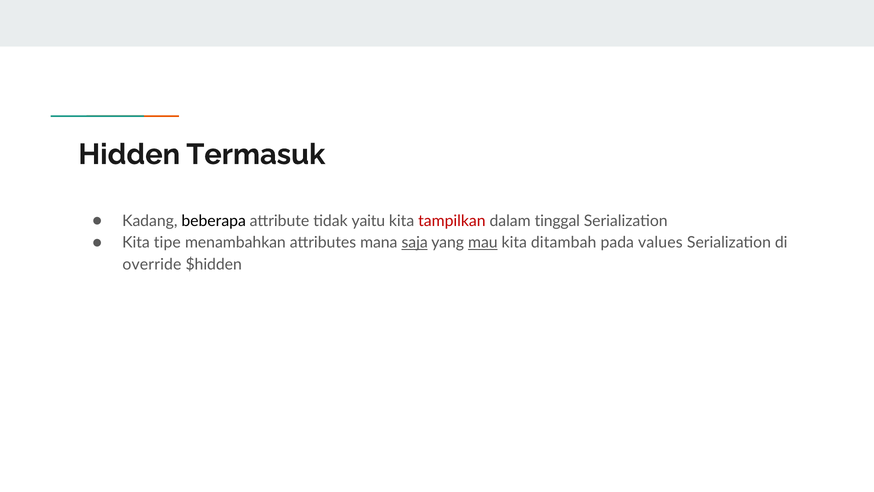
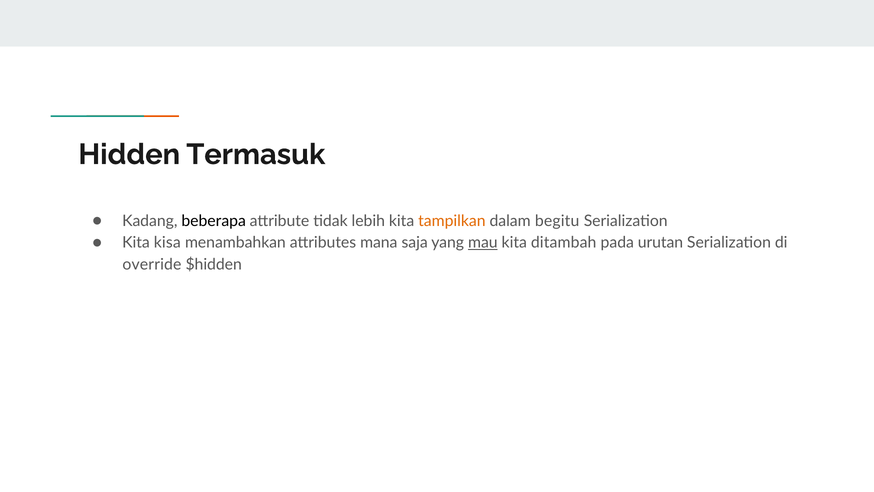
yaitu: yaitu -> lebih (368, 221)
tampilkan colour: red -> orange (452, 221)
tinggal: tinggal -> begitu (557, 221)
tipe: tipe -> kisa (167, 242)
saja underline: present -> none (415, 242)
values: values -> urutan (660, 242)
